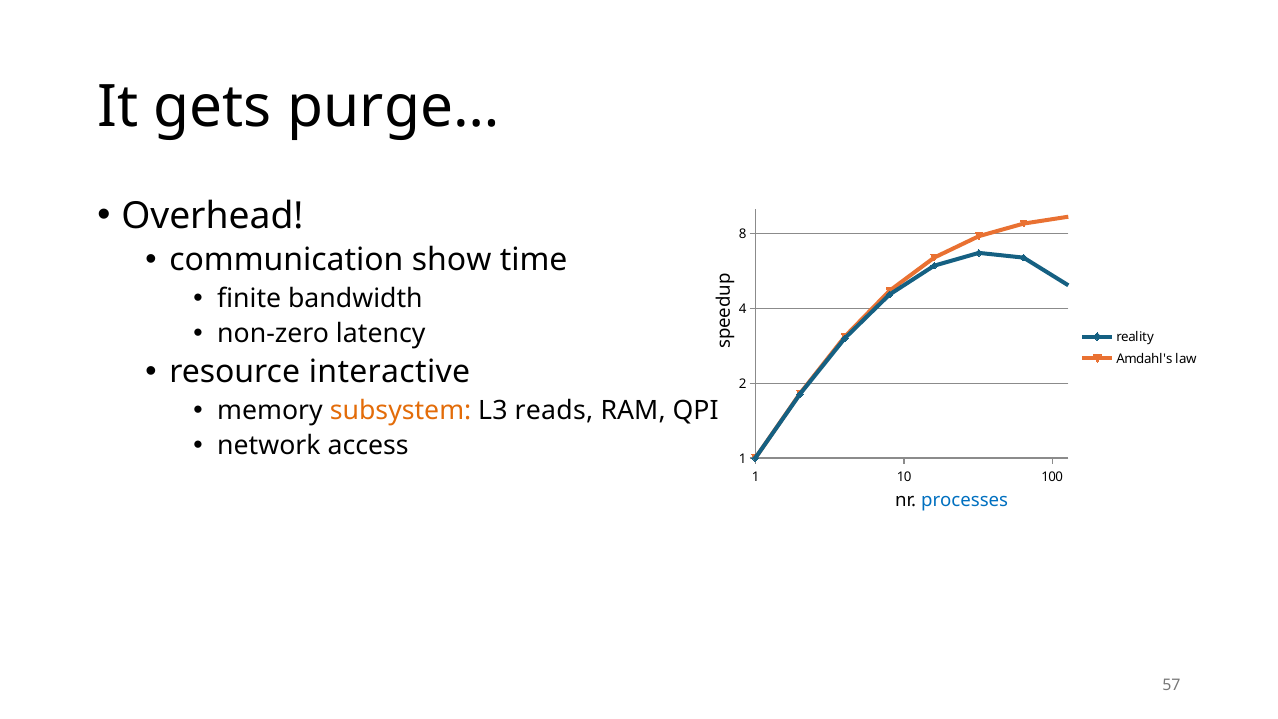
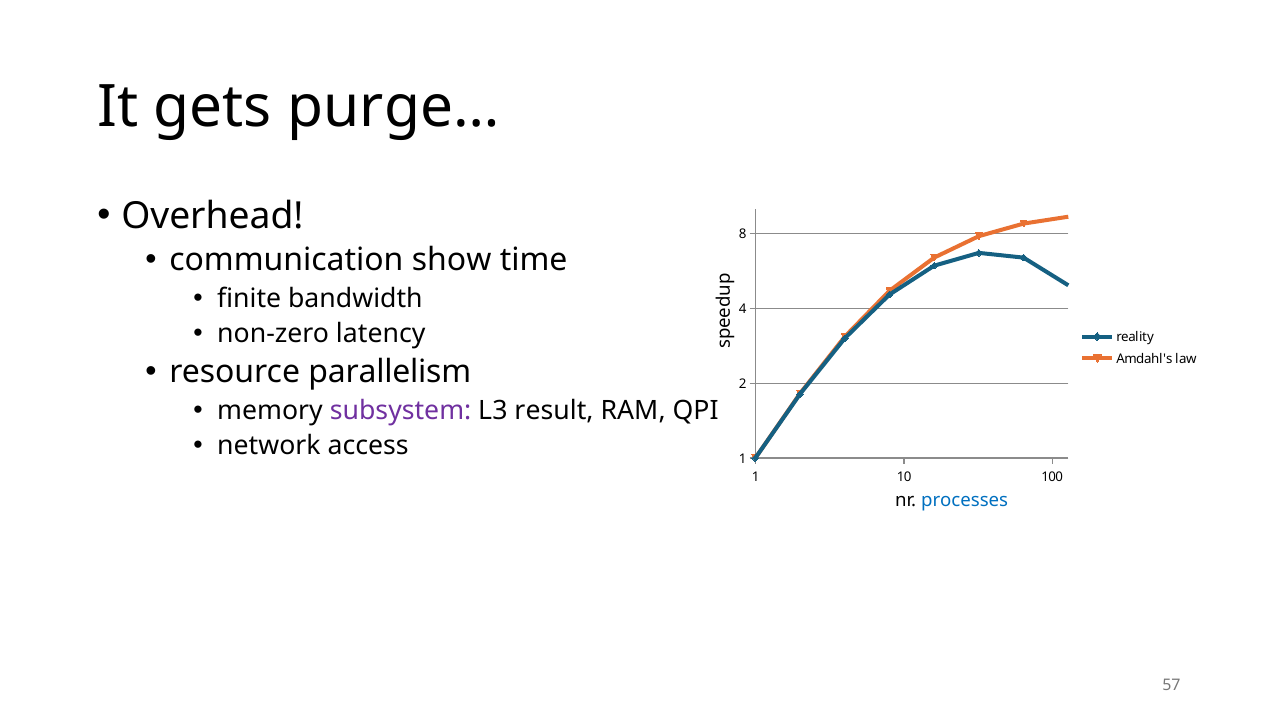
interactive: interactive -> parallelism (390, 372)
subsystem colour: orange -> purple (401, 410)
reads: reads -> result (554, 410)
